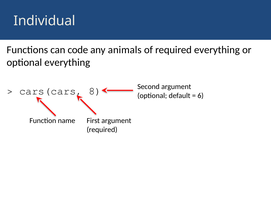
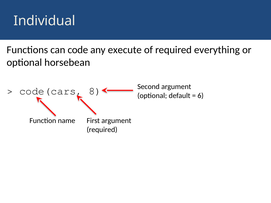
animals: animals -> execute (125, 50)
optional everything: everything -> horsebean (67, 63)
cars(cars: cars(cars -> code(cars (51, 91)
